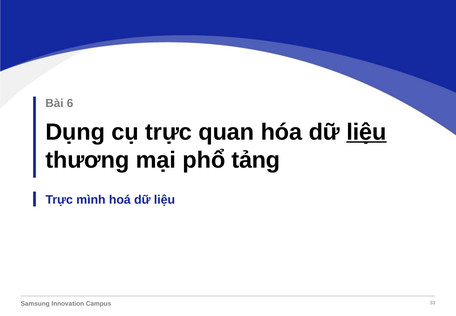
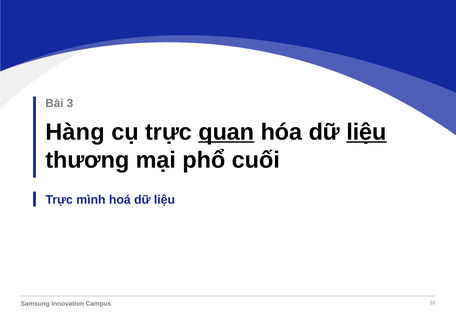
6: 6 -> 3 (70, 103)
Dụng: Dụng -> Hàng (75, 132)
quan underline: none -> present (226, 132)
tảng: tảng -> cuối (256, 160)
